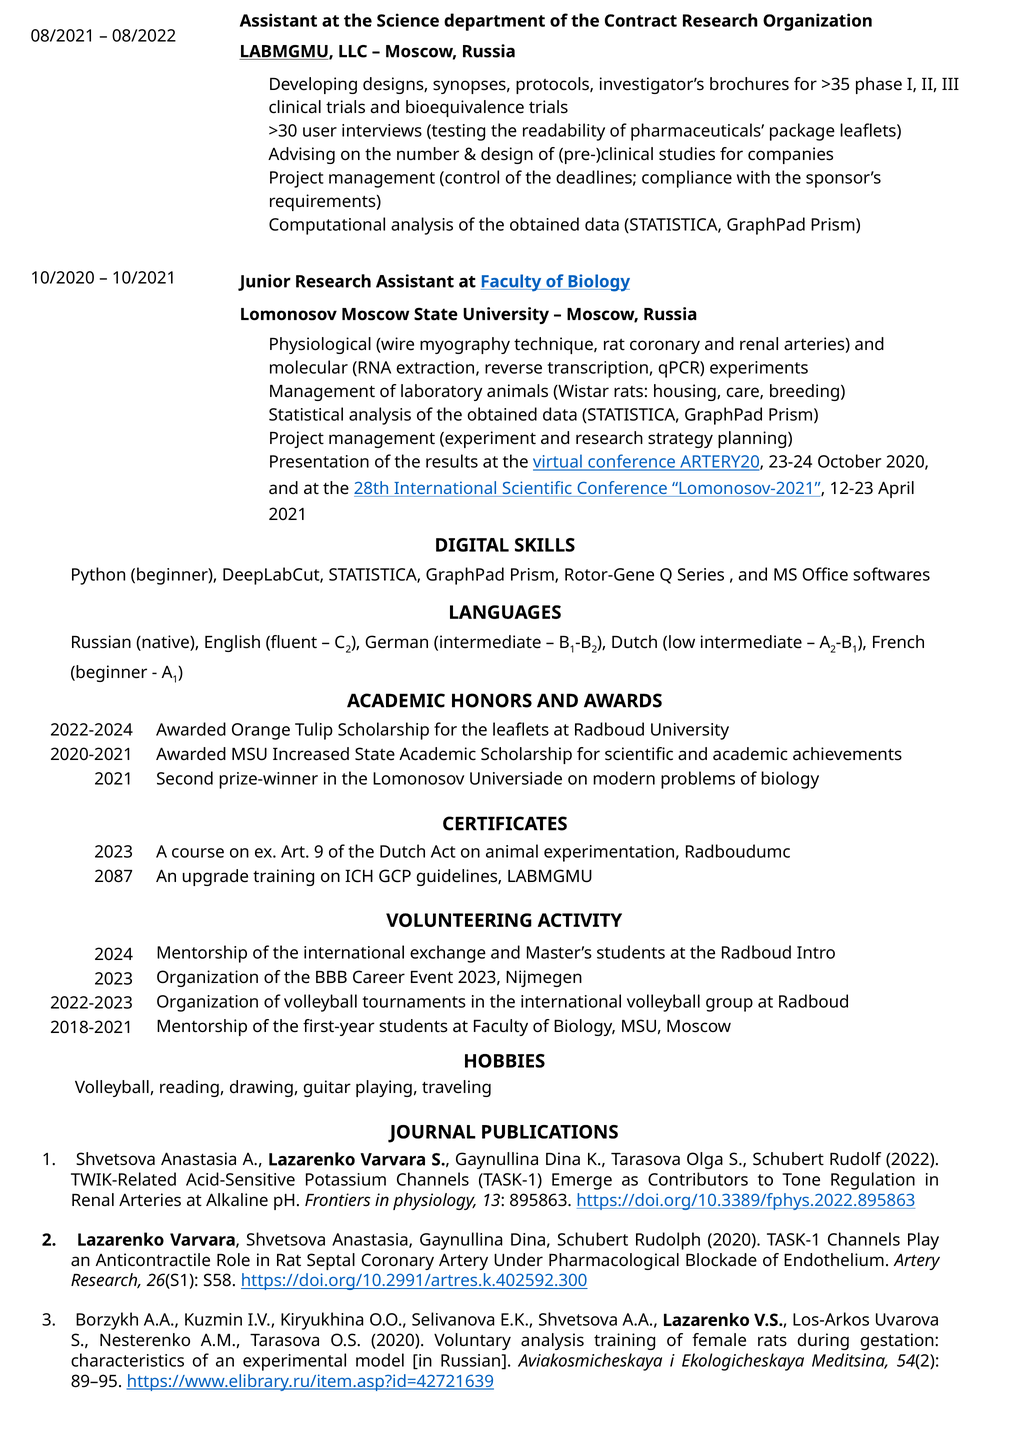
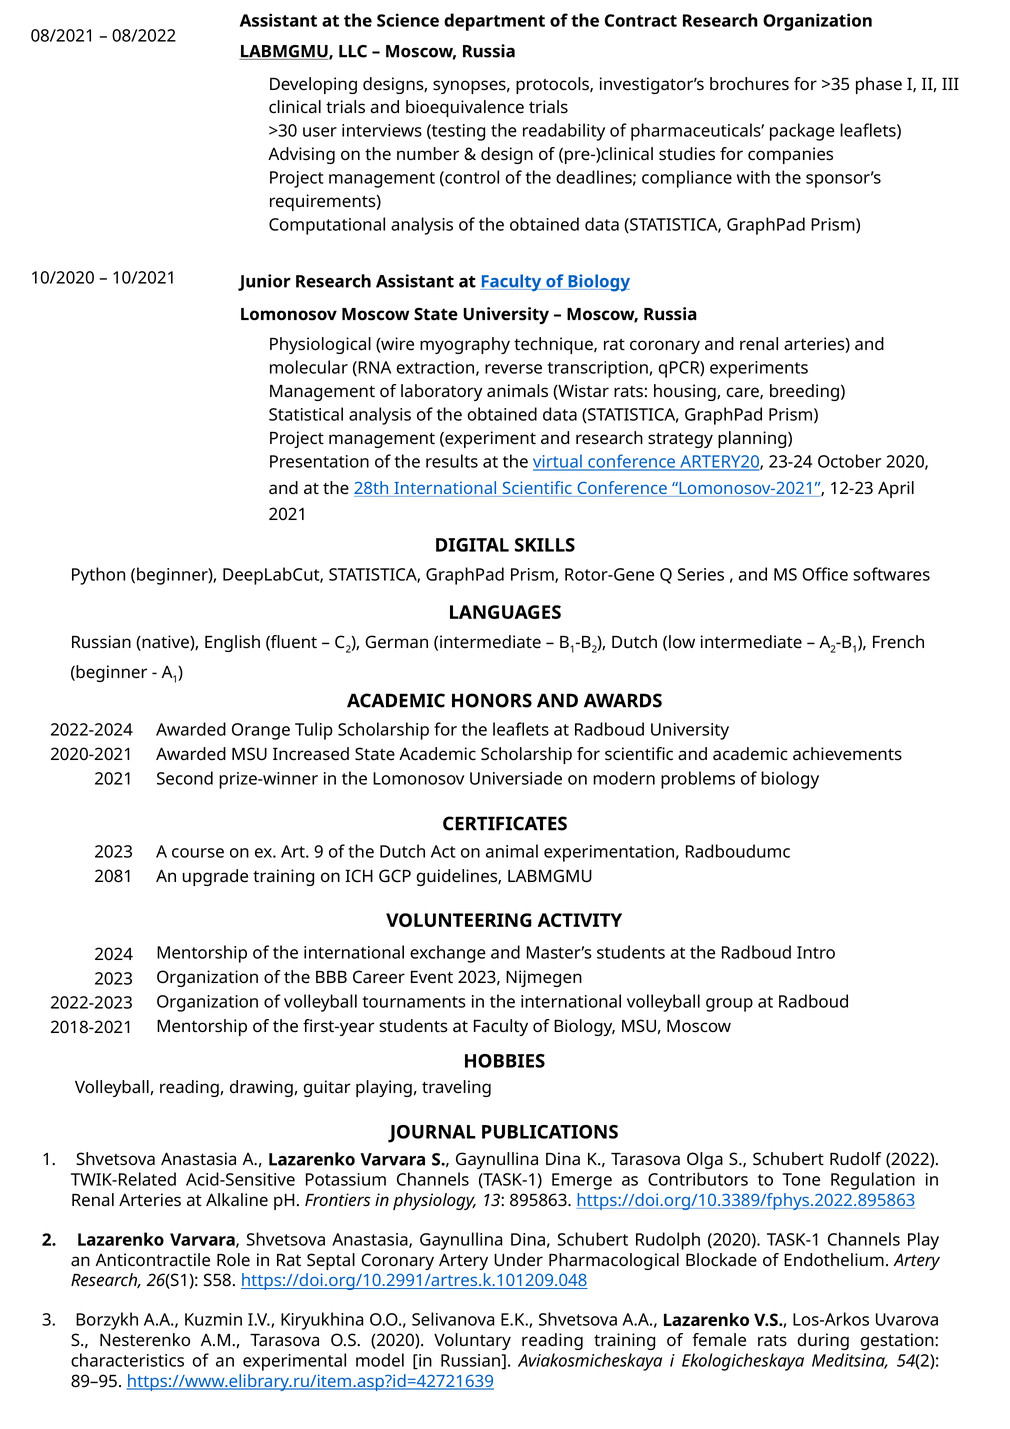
2087: 2087 -> 2081 (114, 876)
https://doi.org/10.2991/artres.k.402592.300: https://doi.org/10.2991/artres.k.402592.300 -> https://doi.org/10.2991/artres.k.101209.048 (414, 1280)
Voluntary analysis: analysis -> reading (553, 1340)
